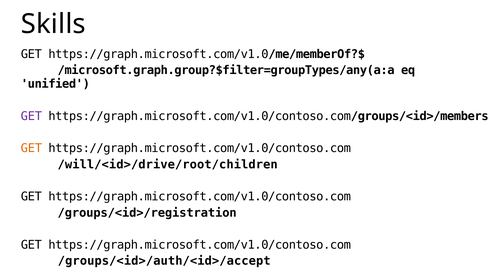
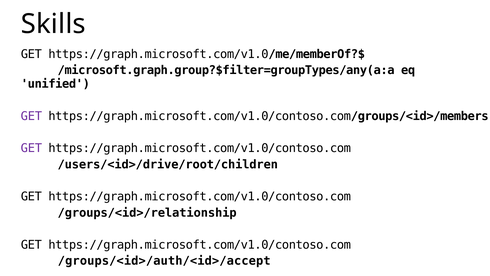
GET colour: orange -> purple (31, 148)
/will/<id>/drive/root/children: /will/<id>/drive/root/children -> /users/<id>/drive/root/children (168, 164)
/groups/<id>/registration: /groups/<id>/registration -> /groups/<id>/relationship (147, 212)
